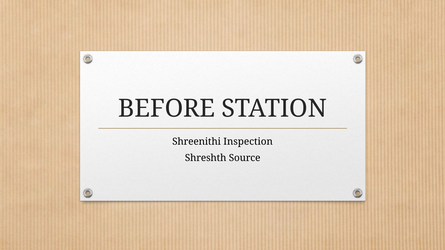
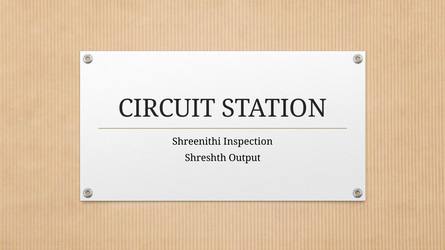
BEFORE: BEFORE -> CIRCUIT (167, 109)
Source: Source -> Output (245, 158)
